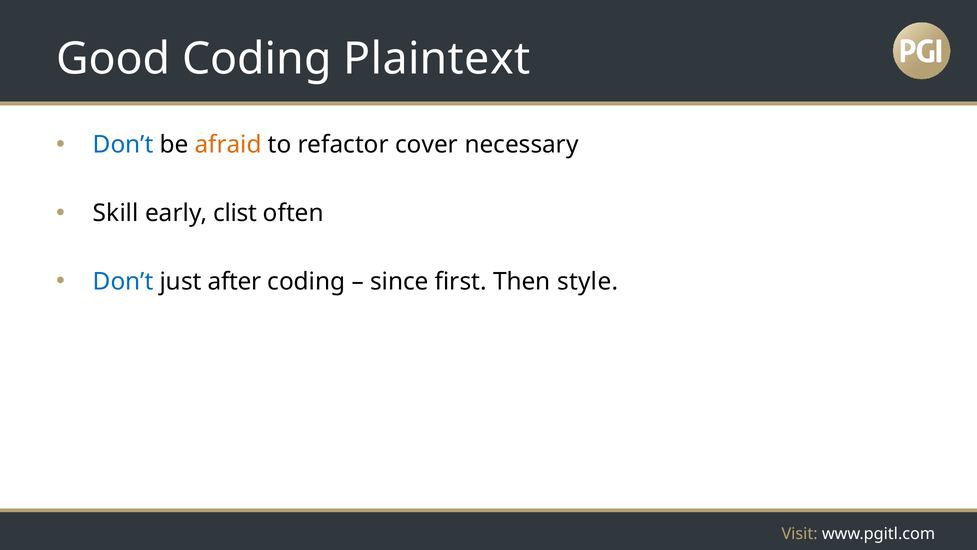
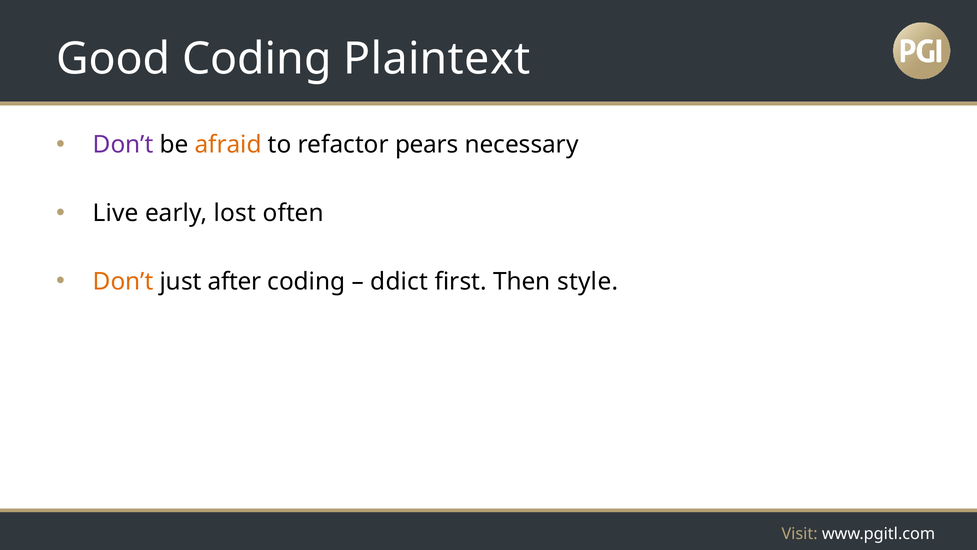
Don’t colour: blue -> purple (123, 145)
cover: cover -> pears (427, 145)
Skill: Skill -> Live (116, 213)
clist: clist -> lost (235, 213)
Don’t colour: blue -> orange (123, 282)
since: since -> ddict (399, 282)
